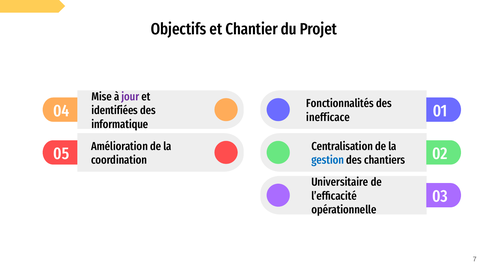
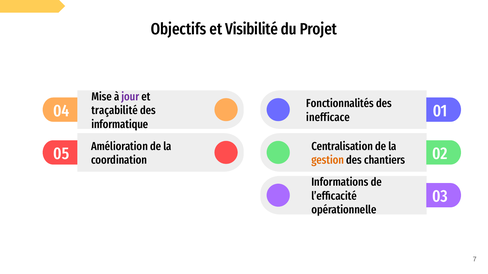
Chantier: Chantier -> Visibilité (252, 29)
identifiées: identifiées -> traçabilité (115, 111)
gestion colour: blue -> orange (328, 160)
Universitaire: Universitaire -> Informations (340, 183)
